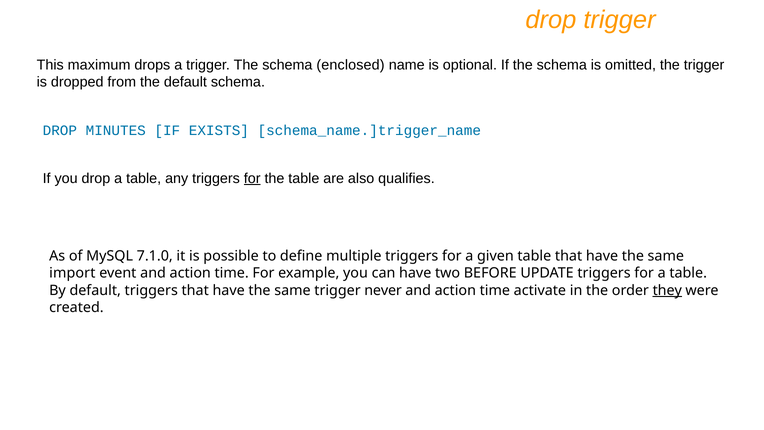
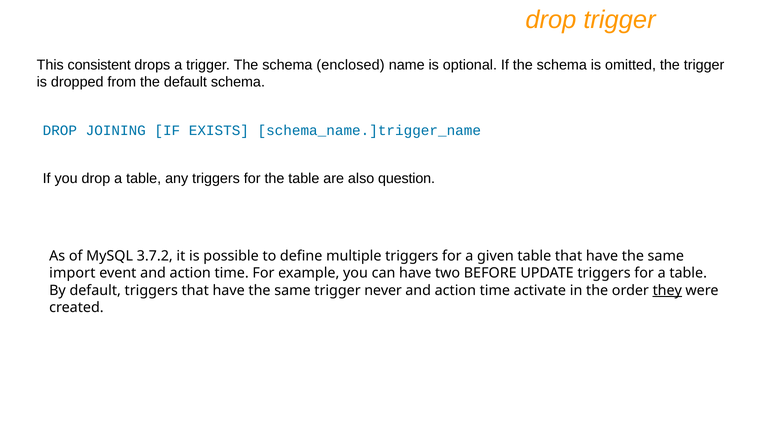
maximum: maximum -> consistent (99, 65)
MINUTES: MINUTES -> JOINING (116, 130)
for underline: present -> none (252, 178)
qualifies: qualifies -> question (407, 178)
7.1.0: 7.1.0 -> 3.7.2 (155, 256)
